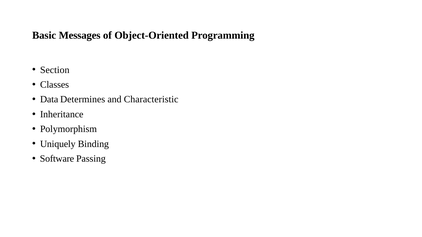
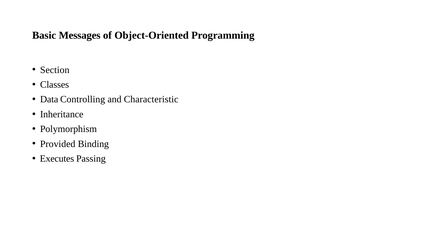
Determines: Determines -> Controlling (83, 100)
Uniquely: Uniquely -> Provided (58, 144)
Software: Software -> Executes (57, 159)
